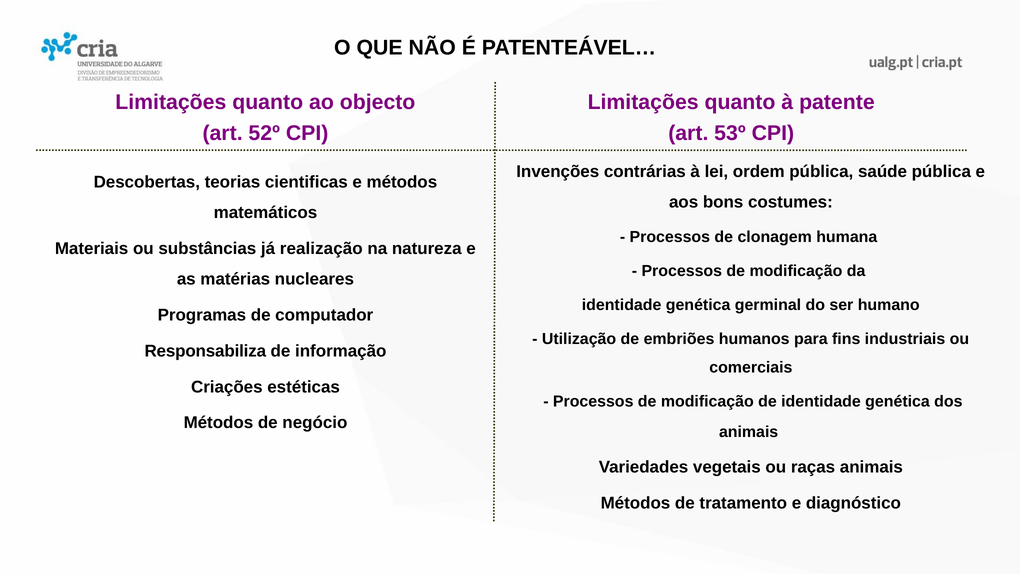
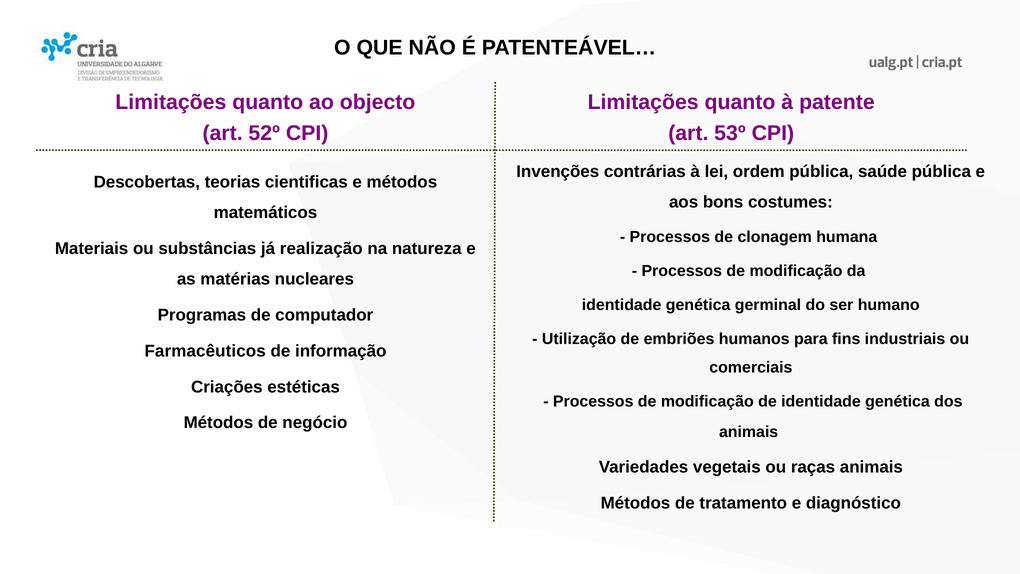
Responsabiliza: Responsabiliza -> Farmacêuticos (205, 351)
